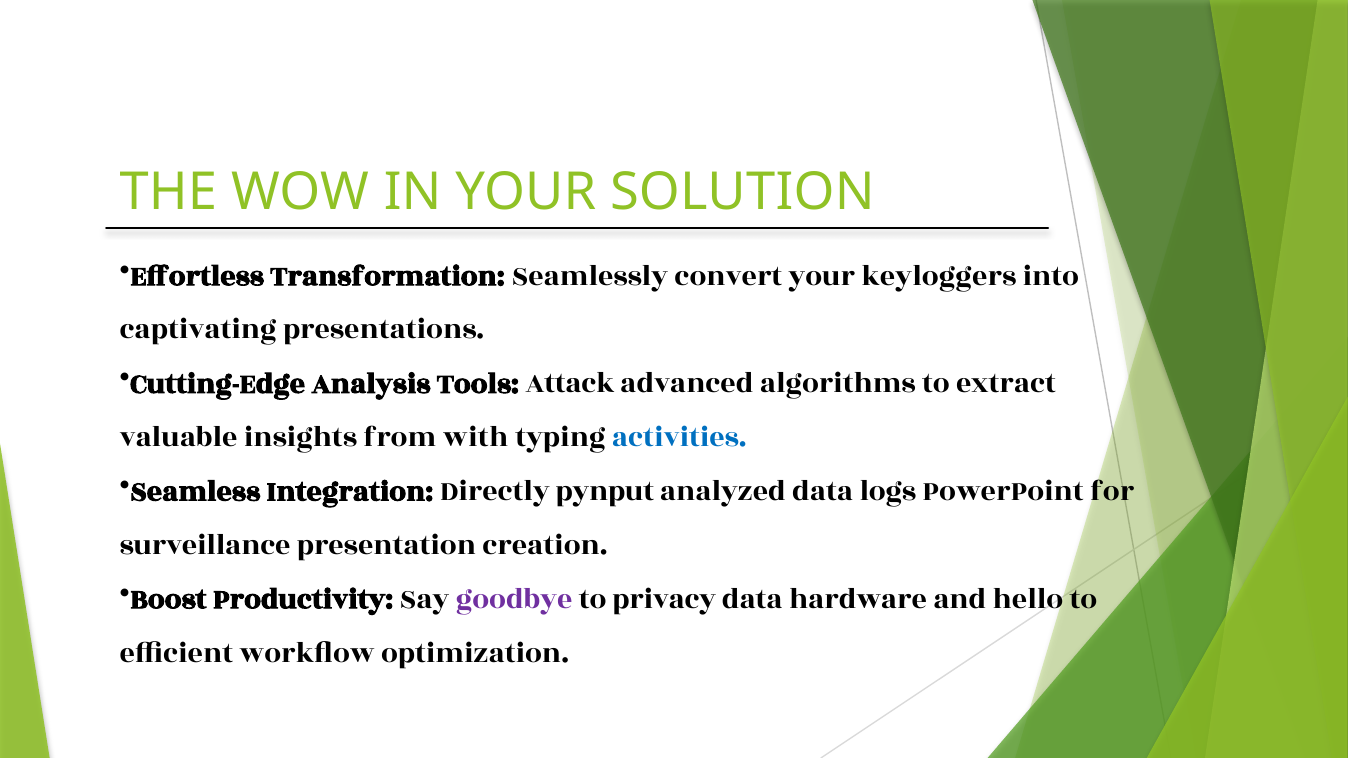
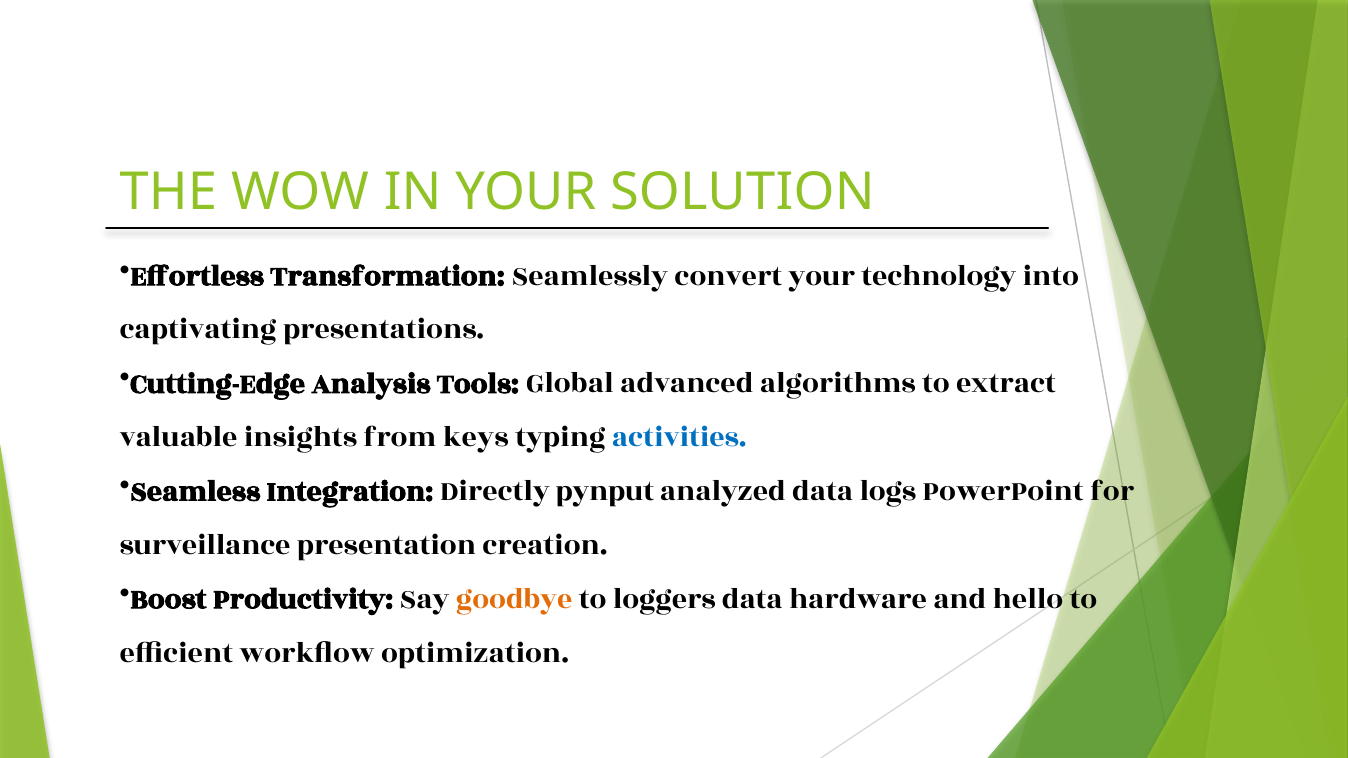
keyloggers: keyloggers -> technology (939, 275)
Attack: Attack -> Global (570, 383)
with: with -> keys (476, 437)
goodbye colour: purple -> orange (514, 599)
privacy: privacy -> loggers (664, 599)
